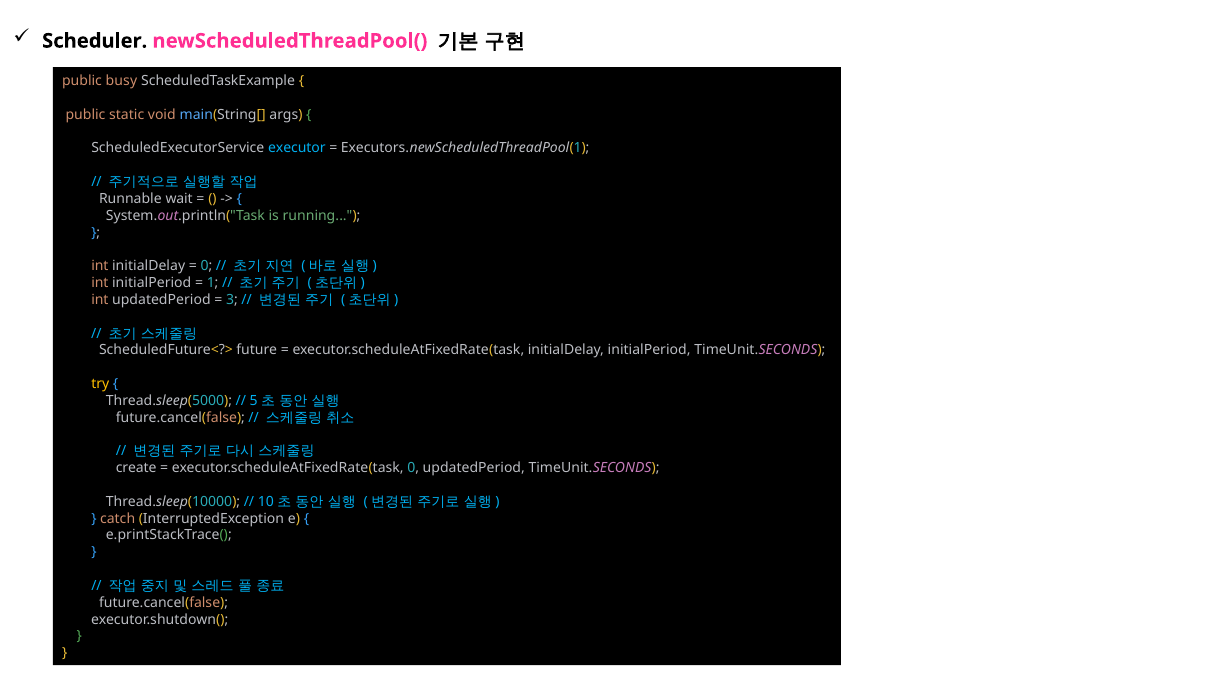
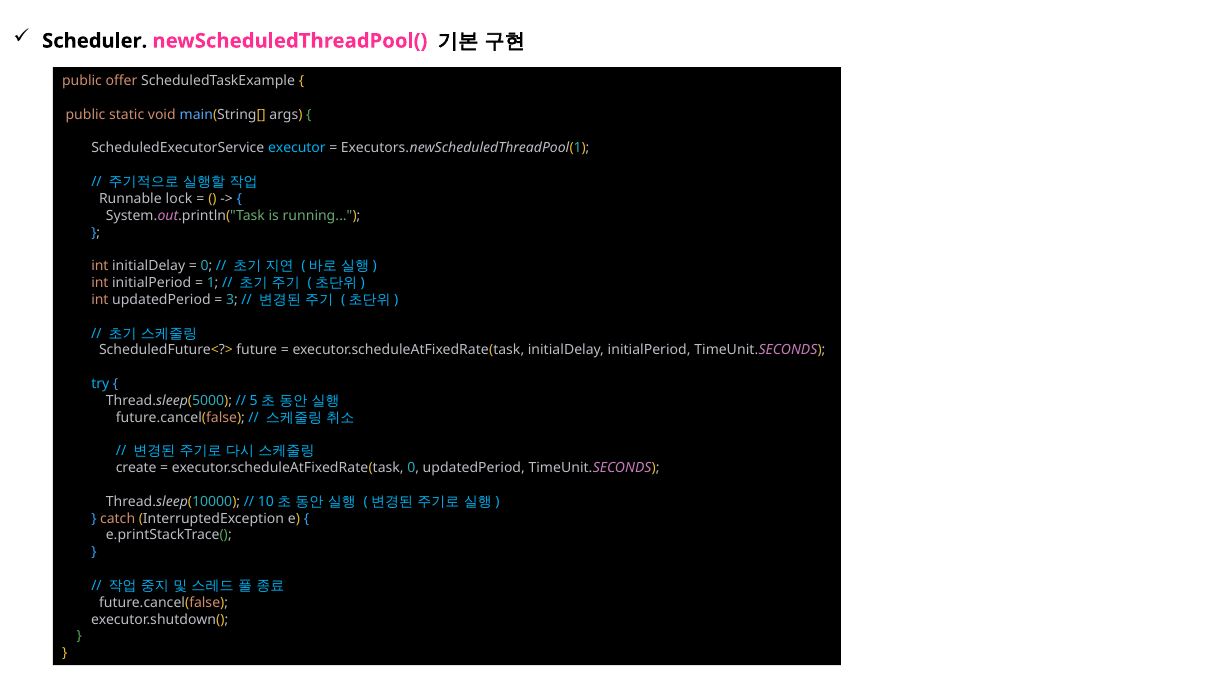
busy: busy -> offer (121, 81)
wait: wait -> lock (179, 199)
try colour: yellow -> light blue (100, 384)
